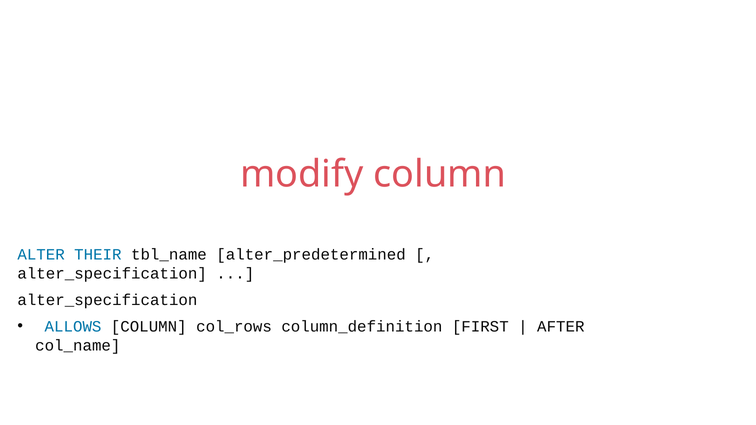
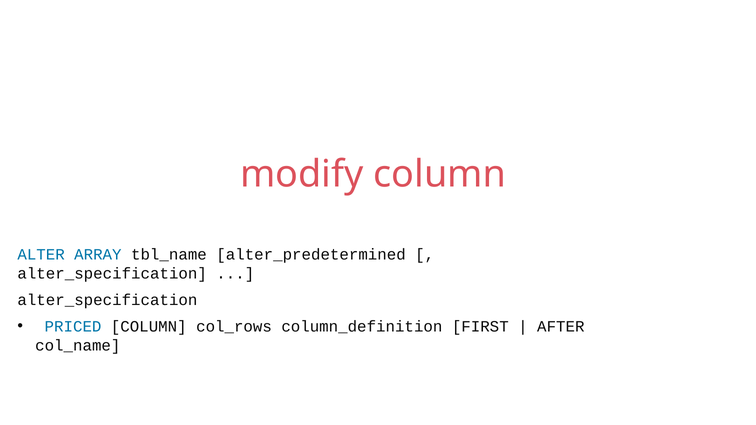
THEIR: THEIR -> ARRAY (98, 255)
ALLOWS: ALLOWS -> PRICED (73, 327)
